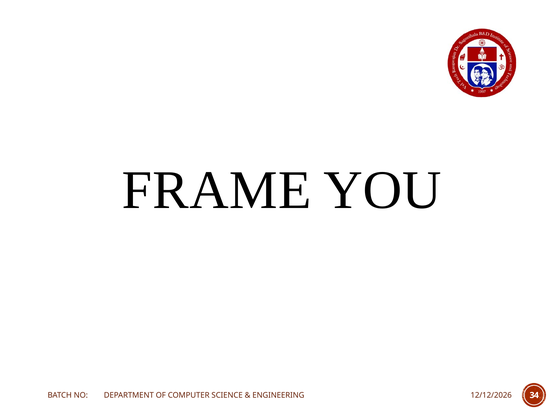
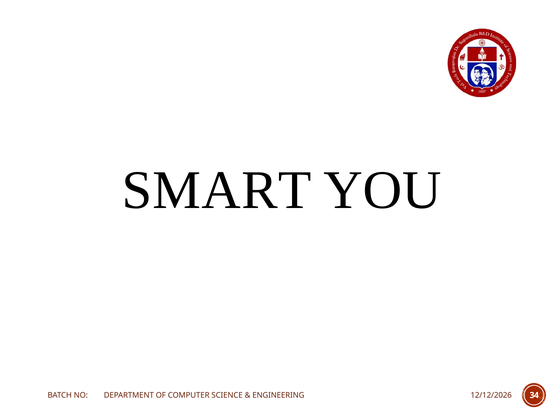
FRAME: FRAME -> SMART (217, 190)
